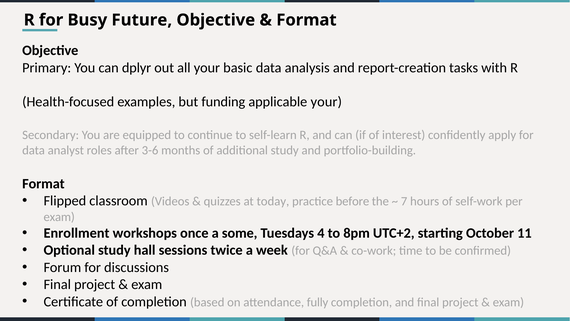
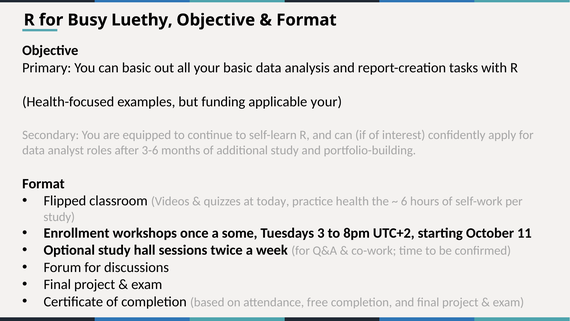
Future: Future -> Luethy (142, 20)
can dplyr: dplyr -> basic (136, 68)
before: before -> health (352, 201)
7: 7 -> 6 (404, 201)
exam: exam -> study (59, 217)
4: 4 -> 3 (321, 233)
fully: fully -> free (317, 302)
